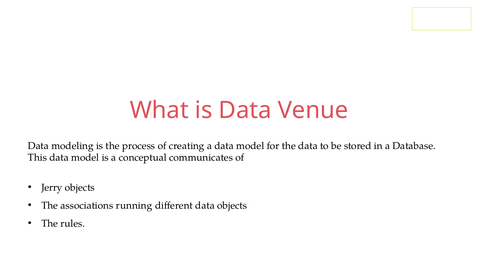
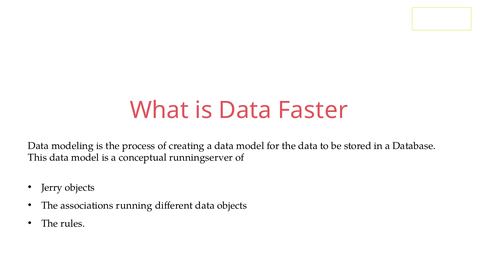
Venue: Venue -> Faster (313, 110)
communicates: communicates -> runningserver (201, 158)
